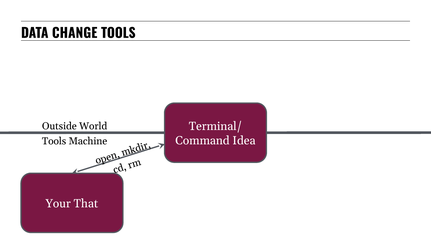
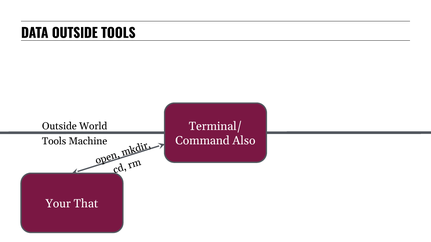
DATA CHANGE: CHANGE -> OUTSIDE (75, 33)
Idea: Idea -> Also (244, 141)
